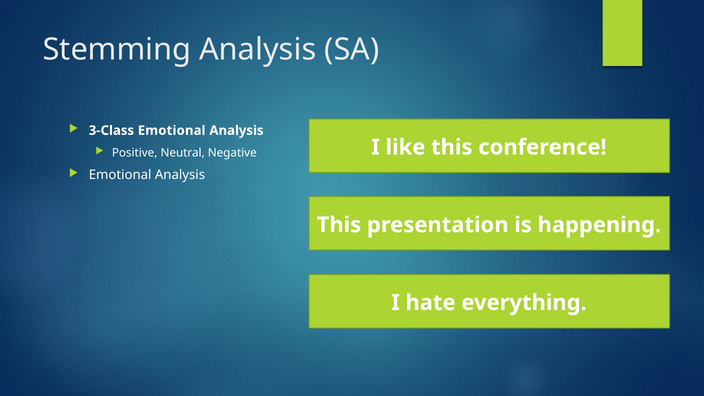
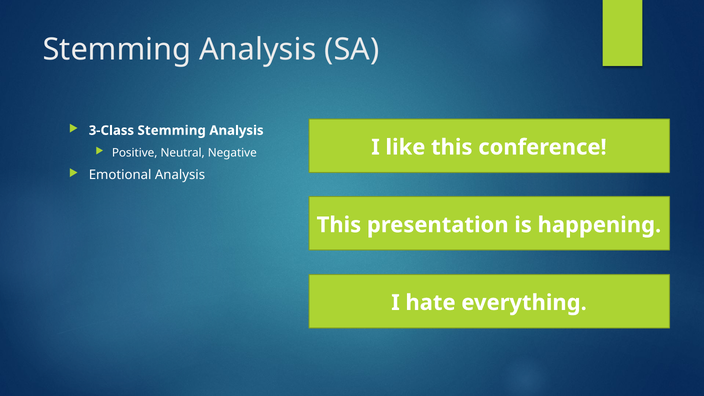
3-Class Emotional: Emotional -> Stemming (172, 130)
